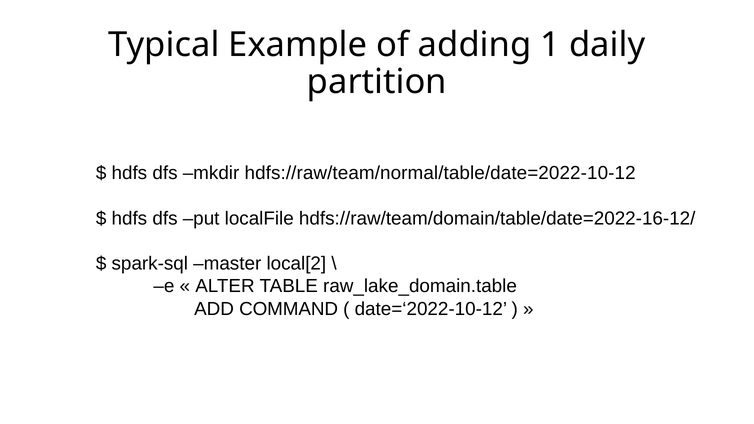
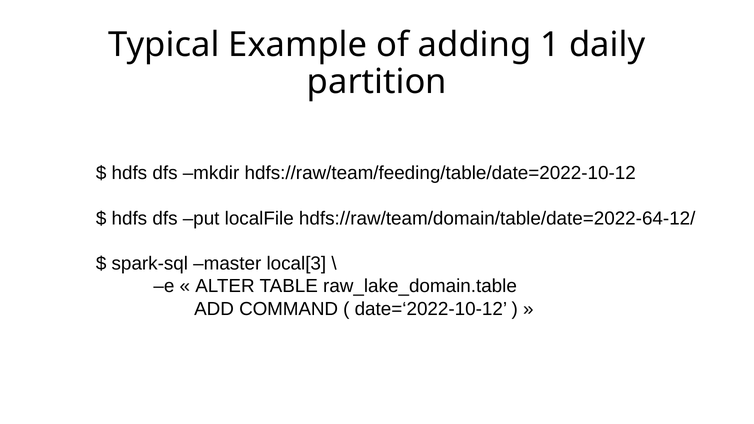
hdfs://raw/team/normal/table/date=2022-10-12: hdfs://raw/team/normal/table/date=2022-10-12 -> hdfs://raw/team/feeding/table/date=2022-10-12 (440, 173)
hdfs://raw/team/domain/table/date=2022-16-12/: hdfs://raw/team/domain/table/date=2022-16-12/ -> hdfs://raw/team/domain/table/date=2022-64-12/ (497, 218)
local[2: local[2 -> local[3 (296, 264)
